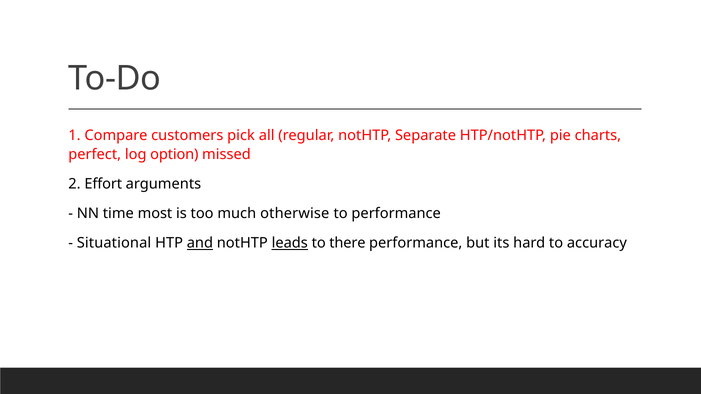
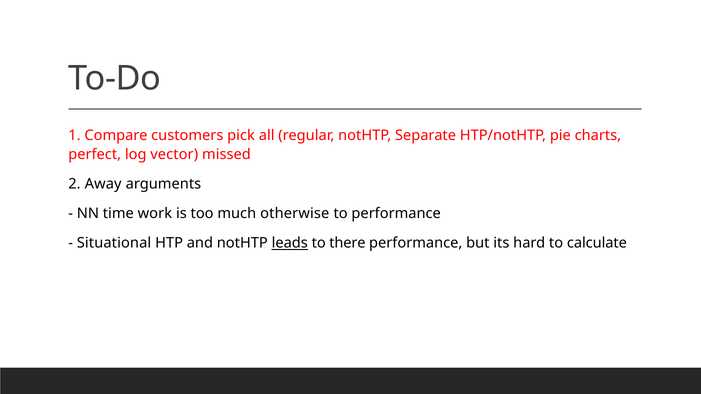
option: option -> vector (174, 155)
Effort: Effort -> Away (103, 184)
most: most -> work (155, 214)
and underline: present -> none (200, 243)
accuracy: accuracy -> calculate (597, 243)
